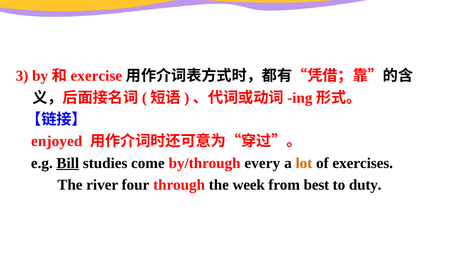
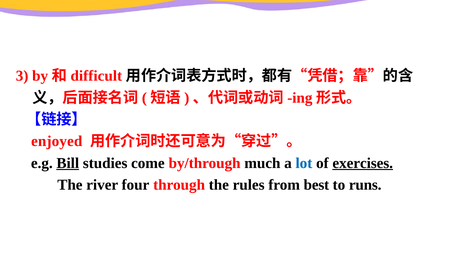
exercise: exercise -> difficult (96, 76)
every: every -> much (262, 163)
lot colour: orange -> blue (304, 163)
exercises underline: none -> present (363, 163)
week: week -> rules (249, 185)
duty: duty -> runs (365, 185)
